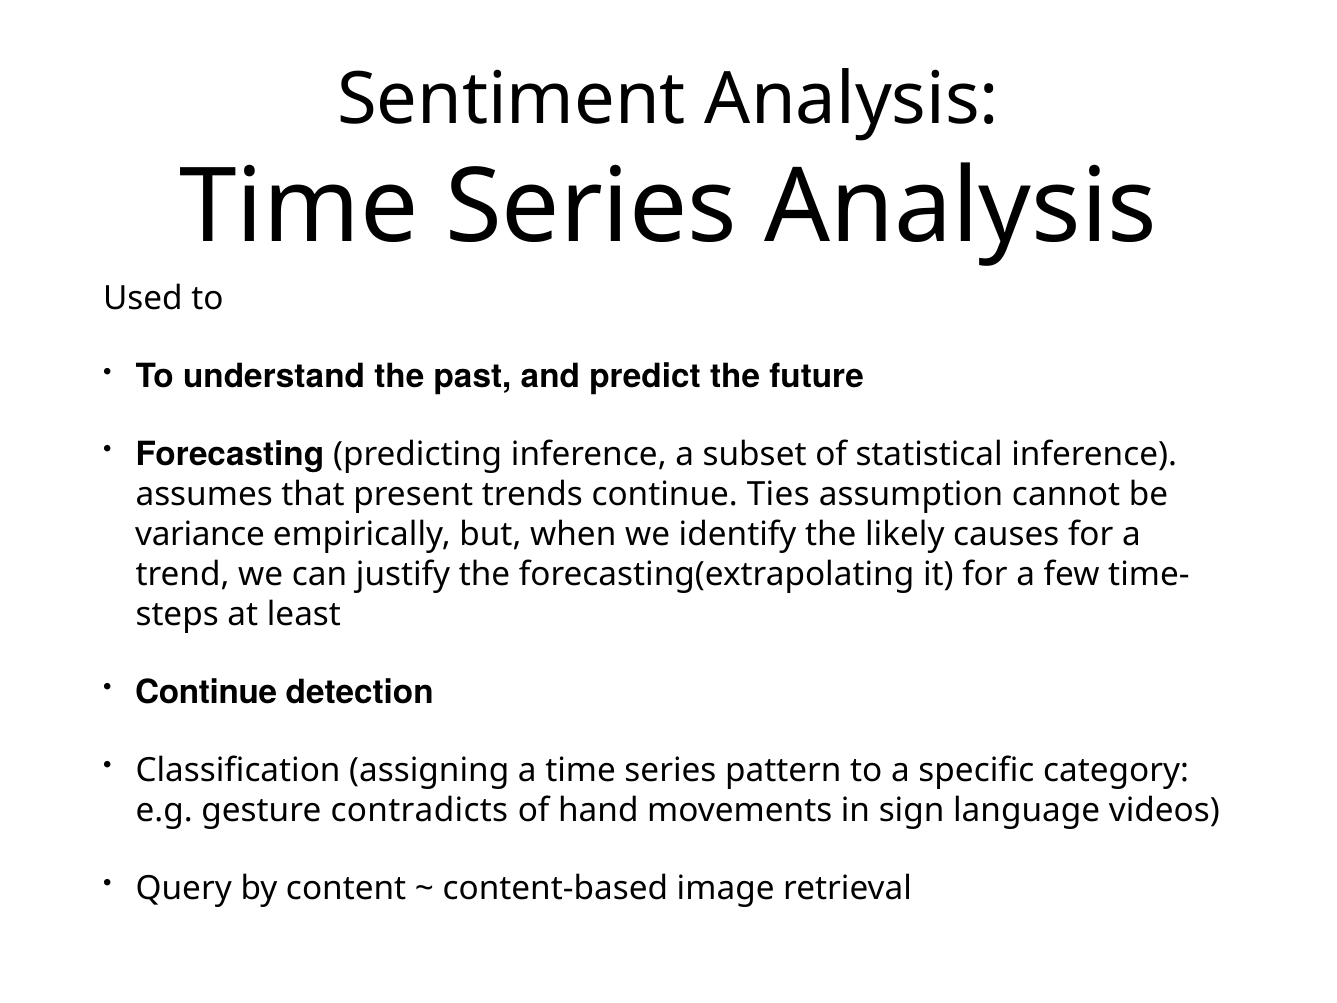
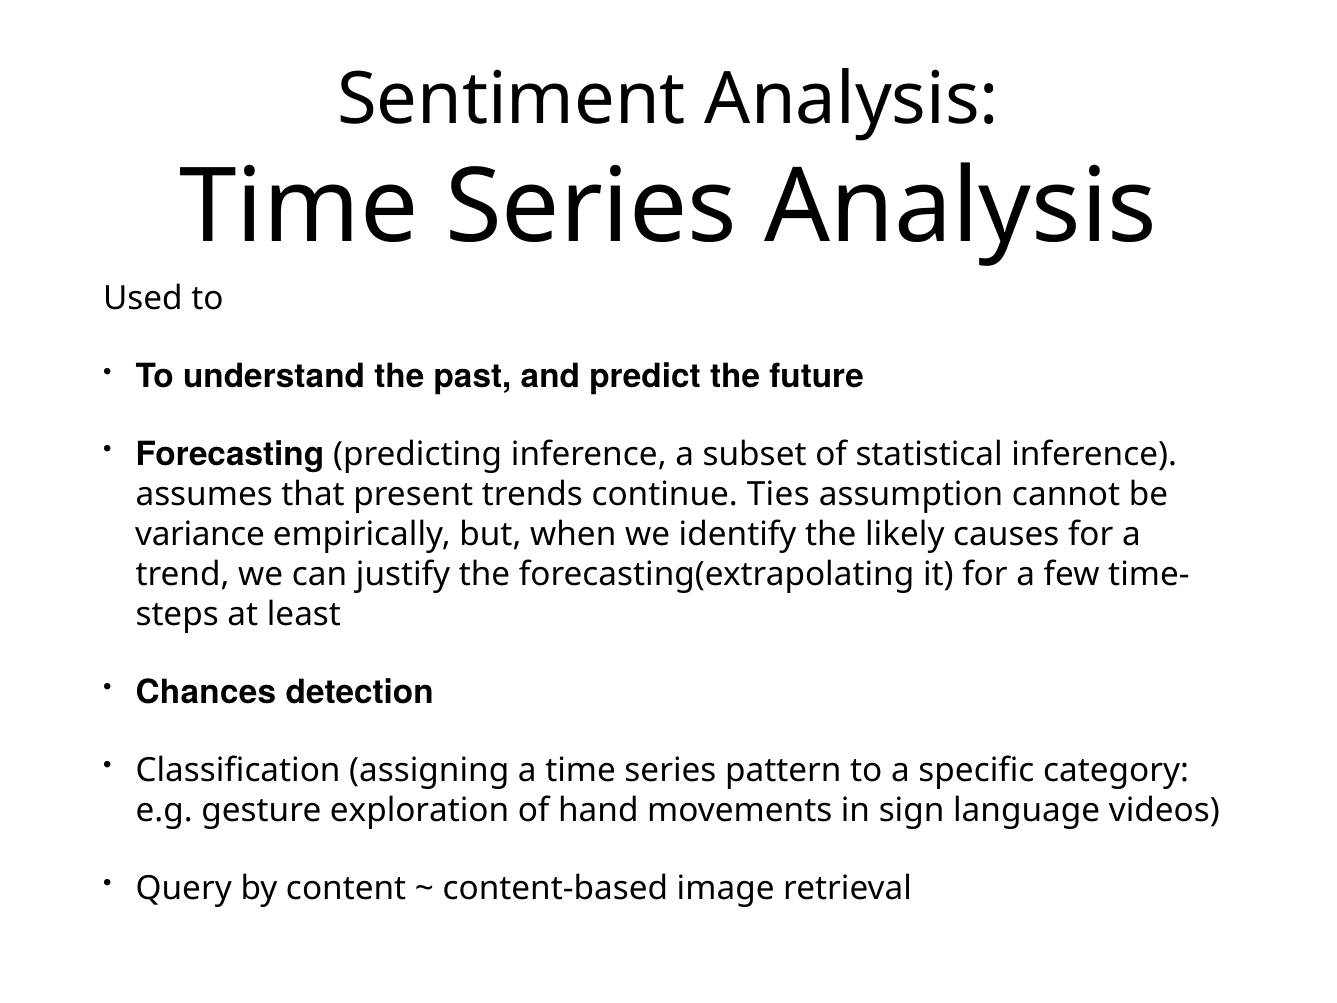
Continue: Continue -> Chances (206, 692)
contradicts: contradicts -> exploration (420, 810)
